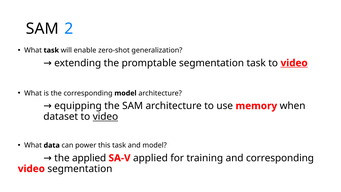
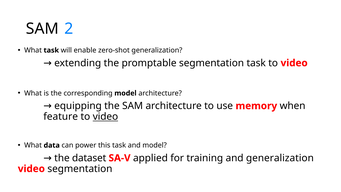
video underline: present -> none (294, 63)
dataset: dataset -> feature (61, 117)
the applied: applied -> dataset (89, 158)
and corresponding: corresponding -> generalization (280, 158)
